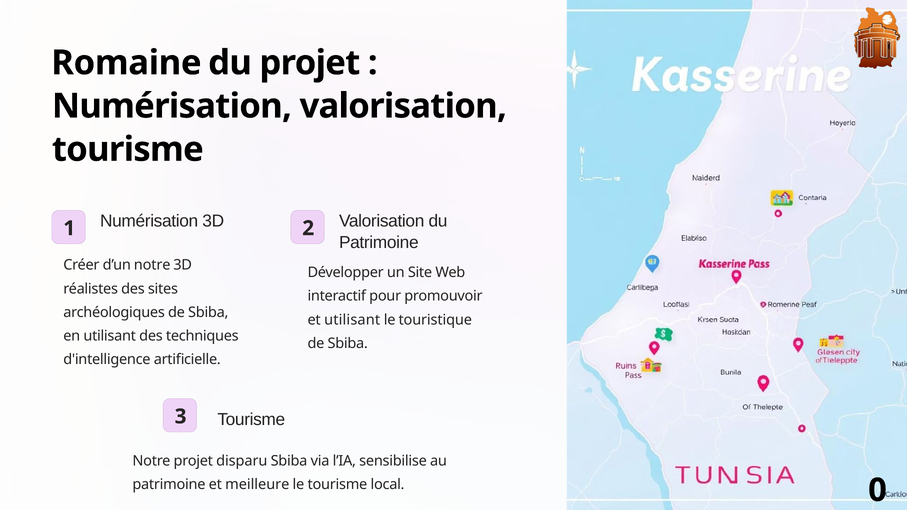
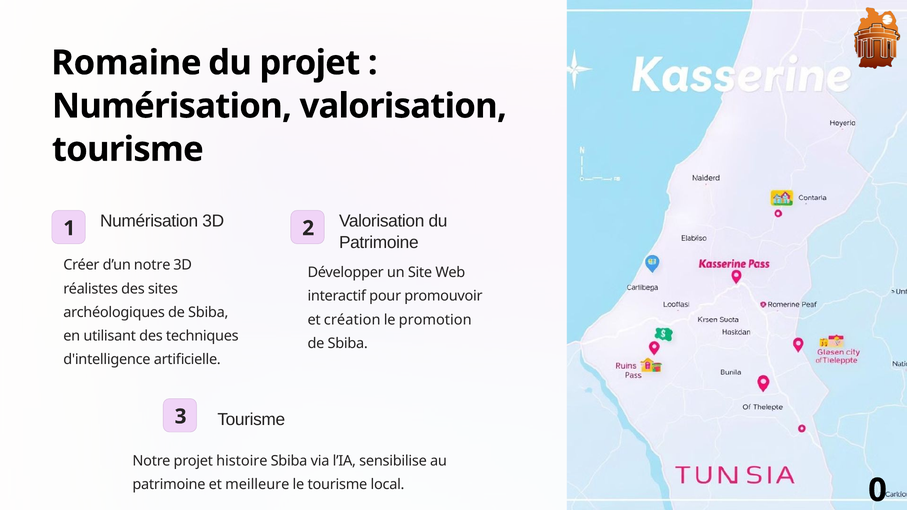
et utilisant: utilisant -> création (352, 320)
touristique: touristique -> promotion (435, 320)
disparu: disparu -> histoire (242, 461)
